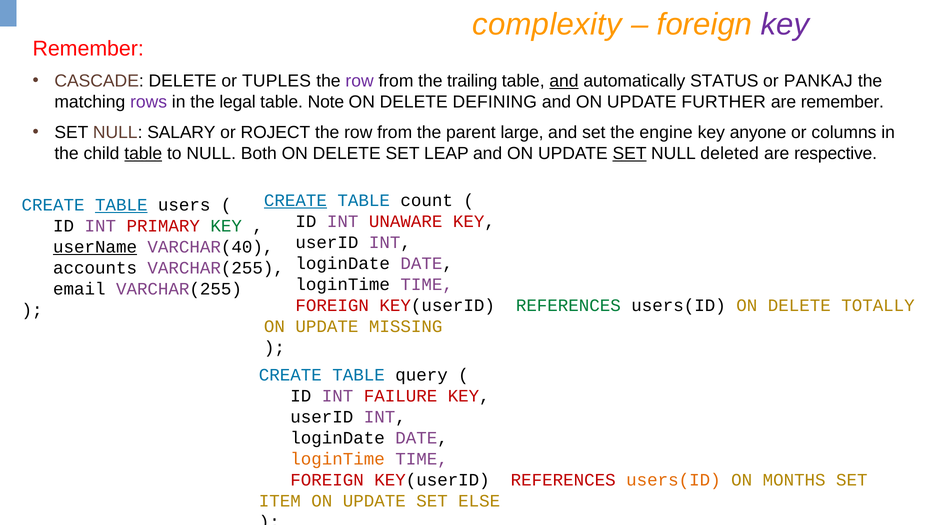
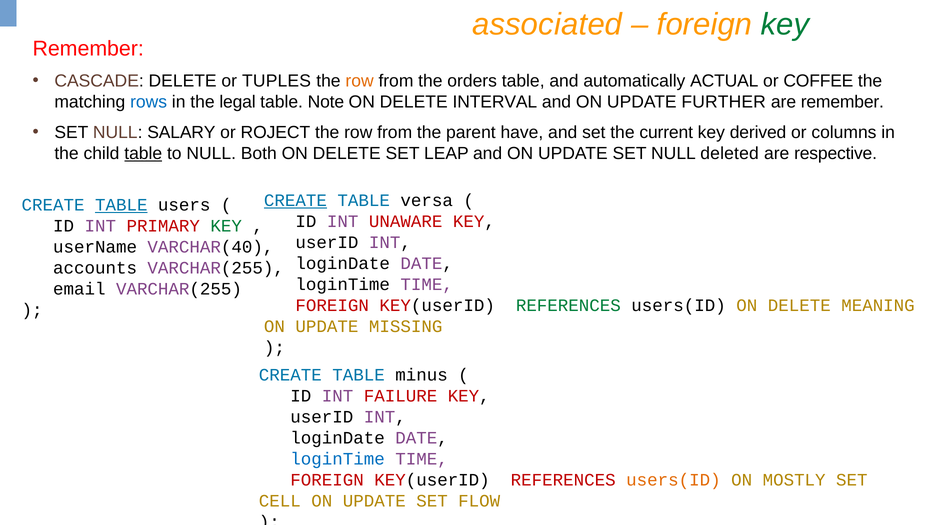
complexity: complexity -> associated (547, 24)
key colour: purple -> green (785, 24)
row colour: purple -> orange (360, 81)
trailing: trailing -> orders (472, 81)
and underline: present -> none (564, 81)
STATUS: STATUS -> ACTUAL (724, 81)
PANKAJ: PANKAJ -> COFFEE (818, 81)
rows colour: purple -> blue (149, 102)
DEFINING: DEFINING -> INTERVAL (495, 102)
large: large -> have (522, 132)
engine: engine -> current (666, 132)
anyone: anyone -> derived (758, 132)
SET underline: present -> none (630, 153)
count: count -> versa (427, 200)
userName underline: present -> none (95, 247)
TOTALLY: TOTALLY -> MEANING (878, 305)
query: query -> minus (422, 375)
loginTime colour: orange -> blue (338, 459)
MONTHS: MONTHS -> MOSTLY (794, 480)
ITEM: ITEM -> CELL (280, 501)
ELSE: ELSE -> FLOW (479, 501)
